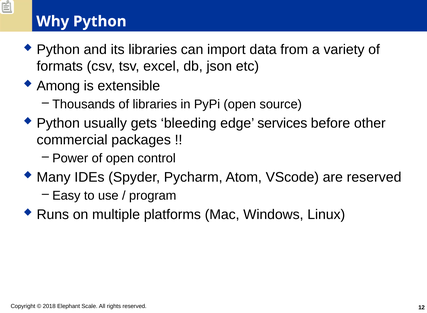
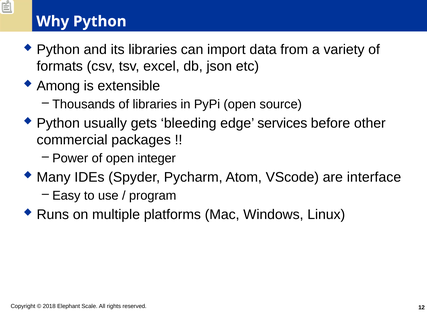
control: control -> integer (157, 158)
are reserved: reserved -> interface (374, 177)
